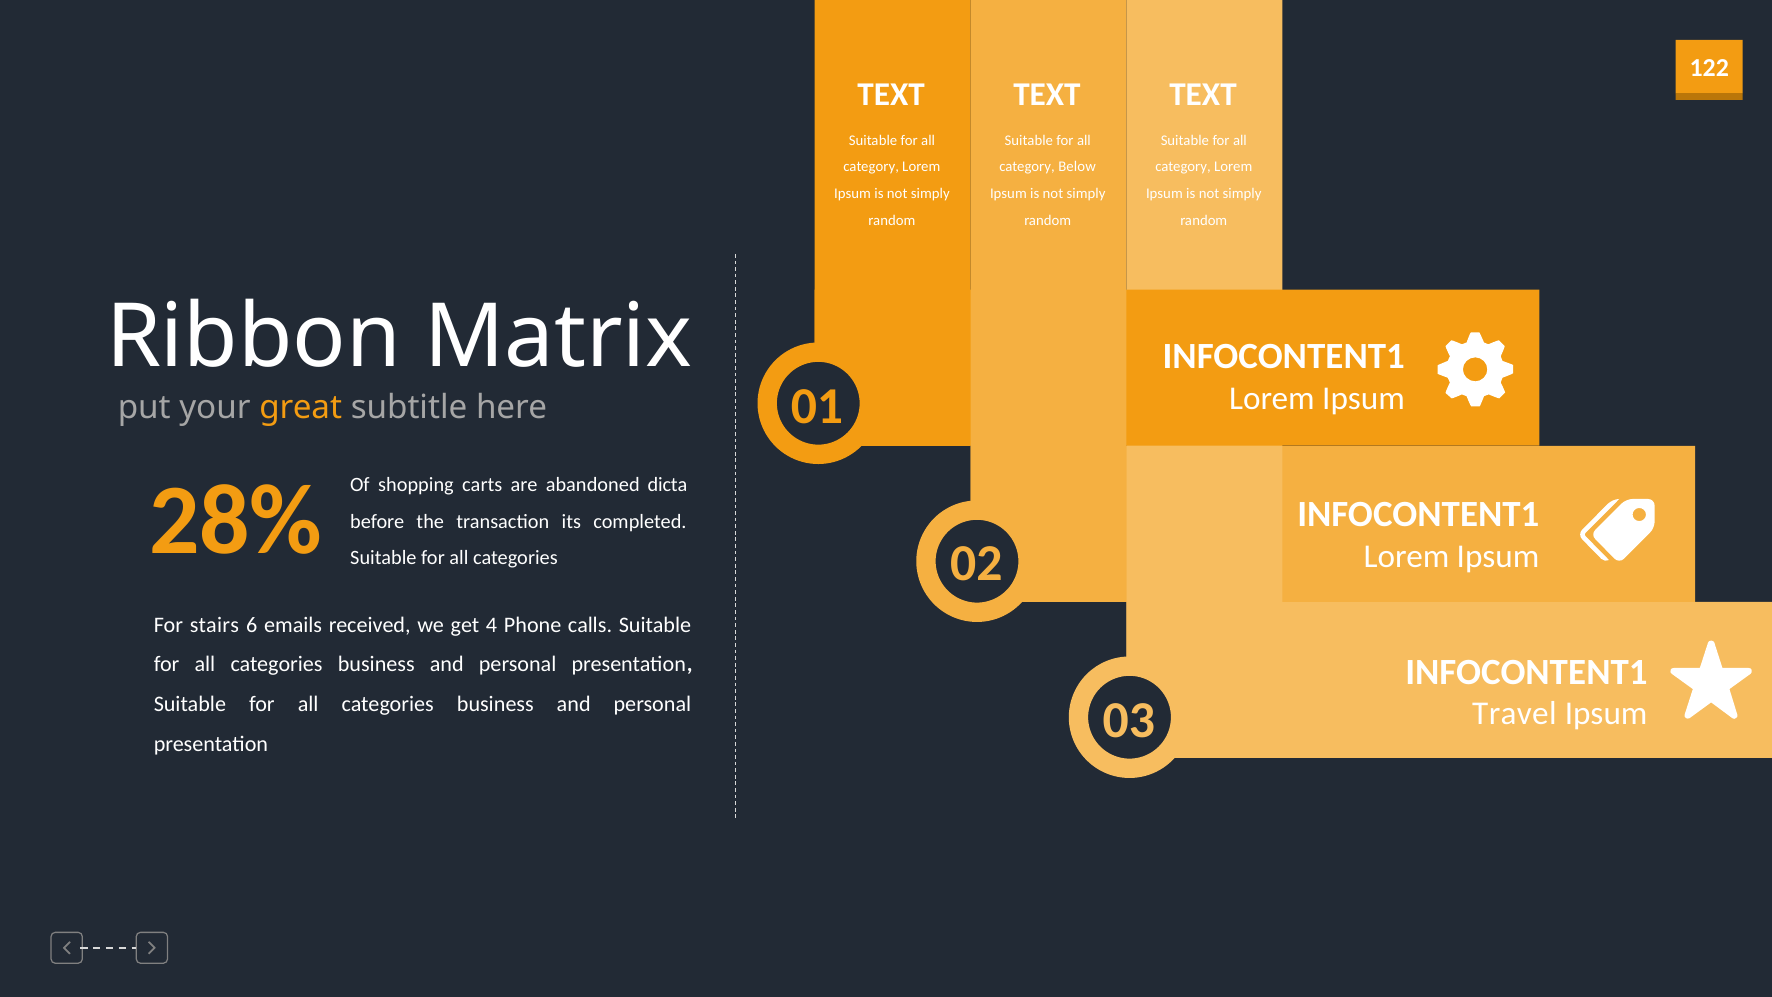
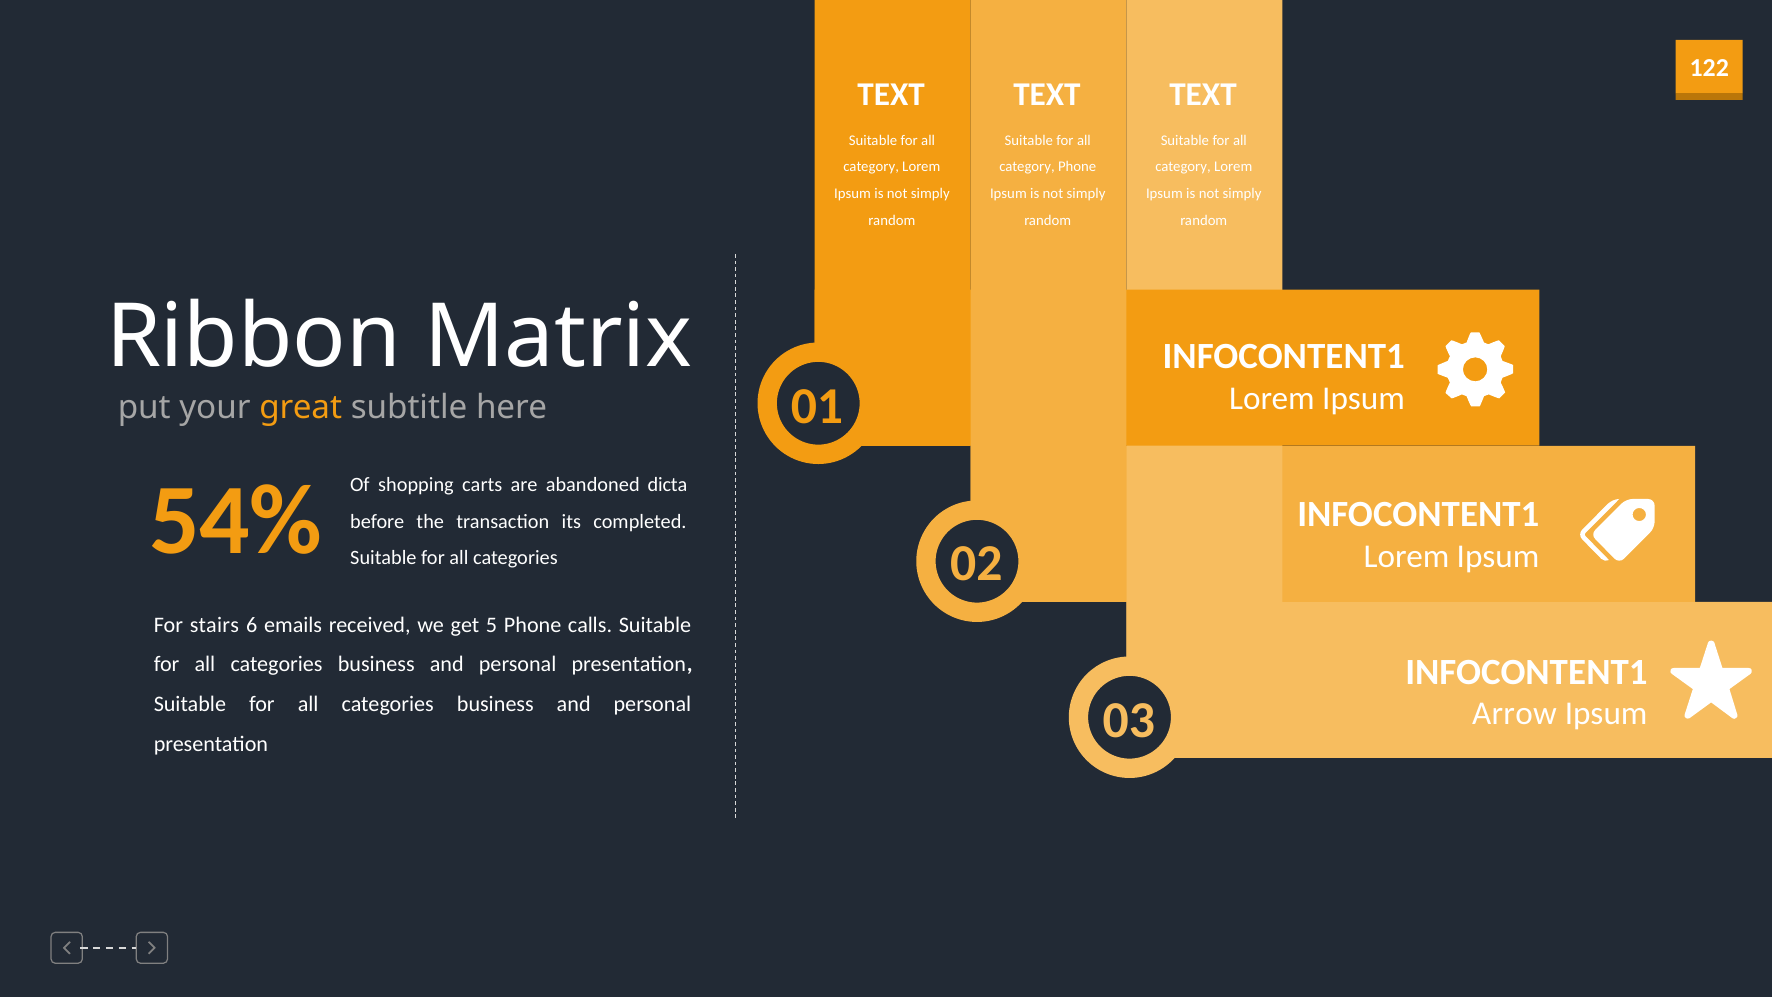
category Below: Below -> Phone (1077, 167)
28%: 28% -> 54% (236, 521)
4: 4 -> 5 (492, 625)
Travel: Travel -> Arrow (1514, 714)
